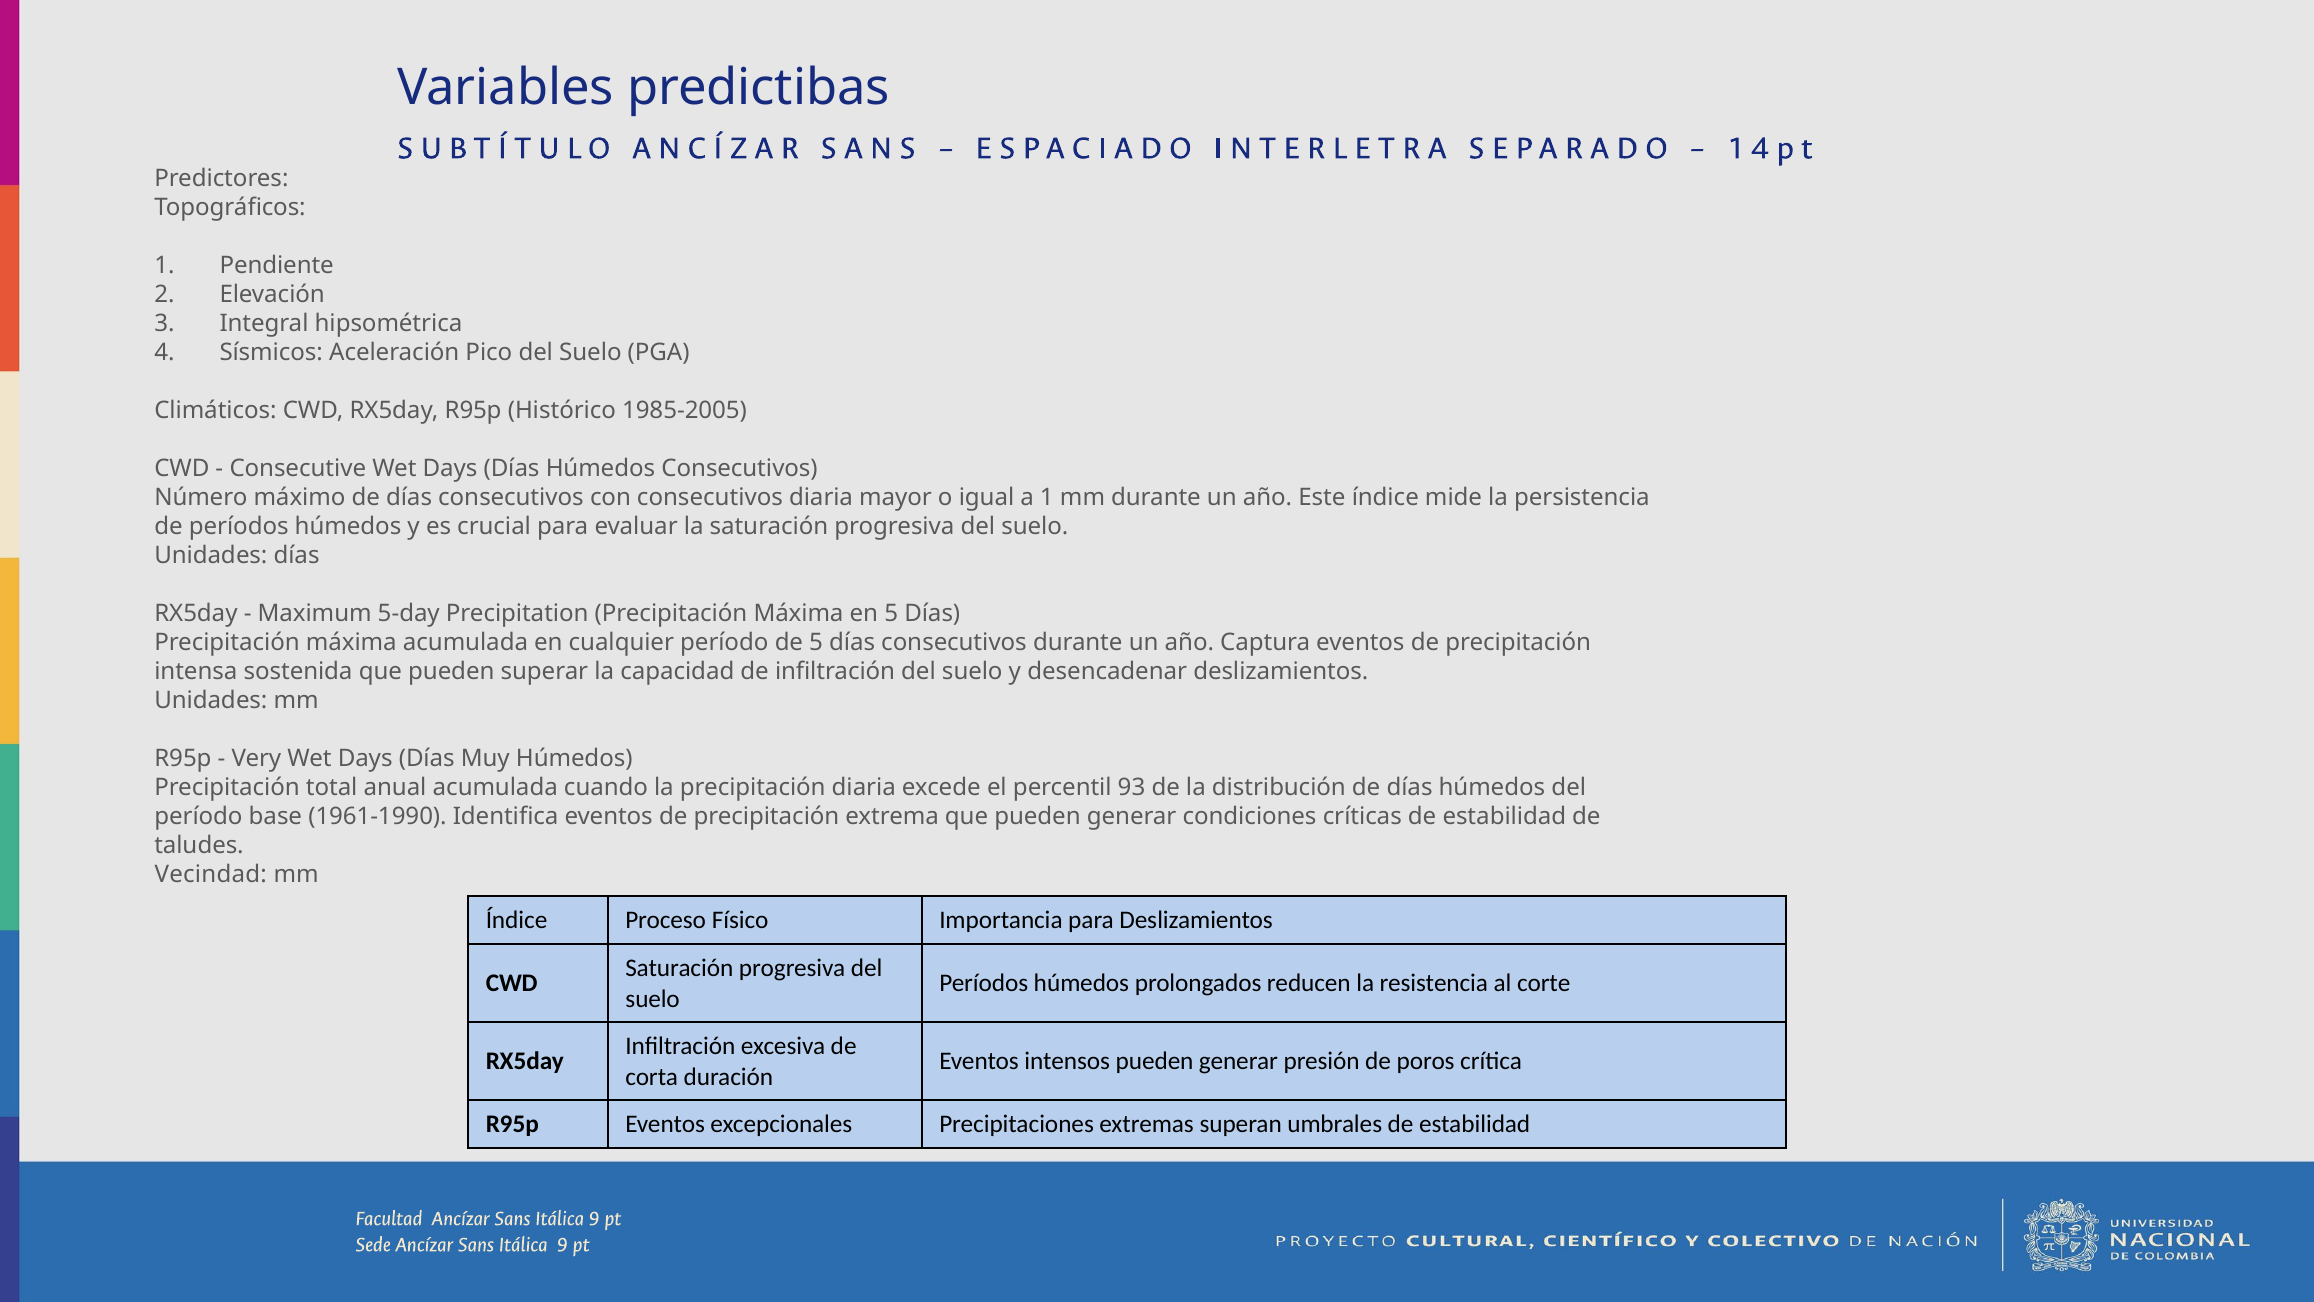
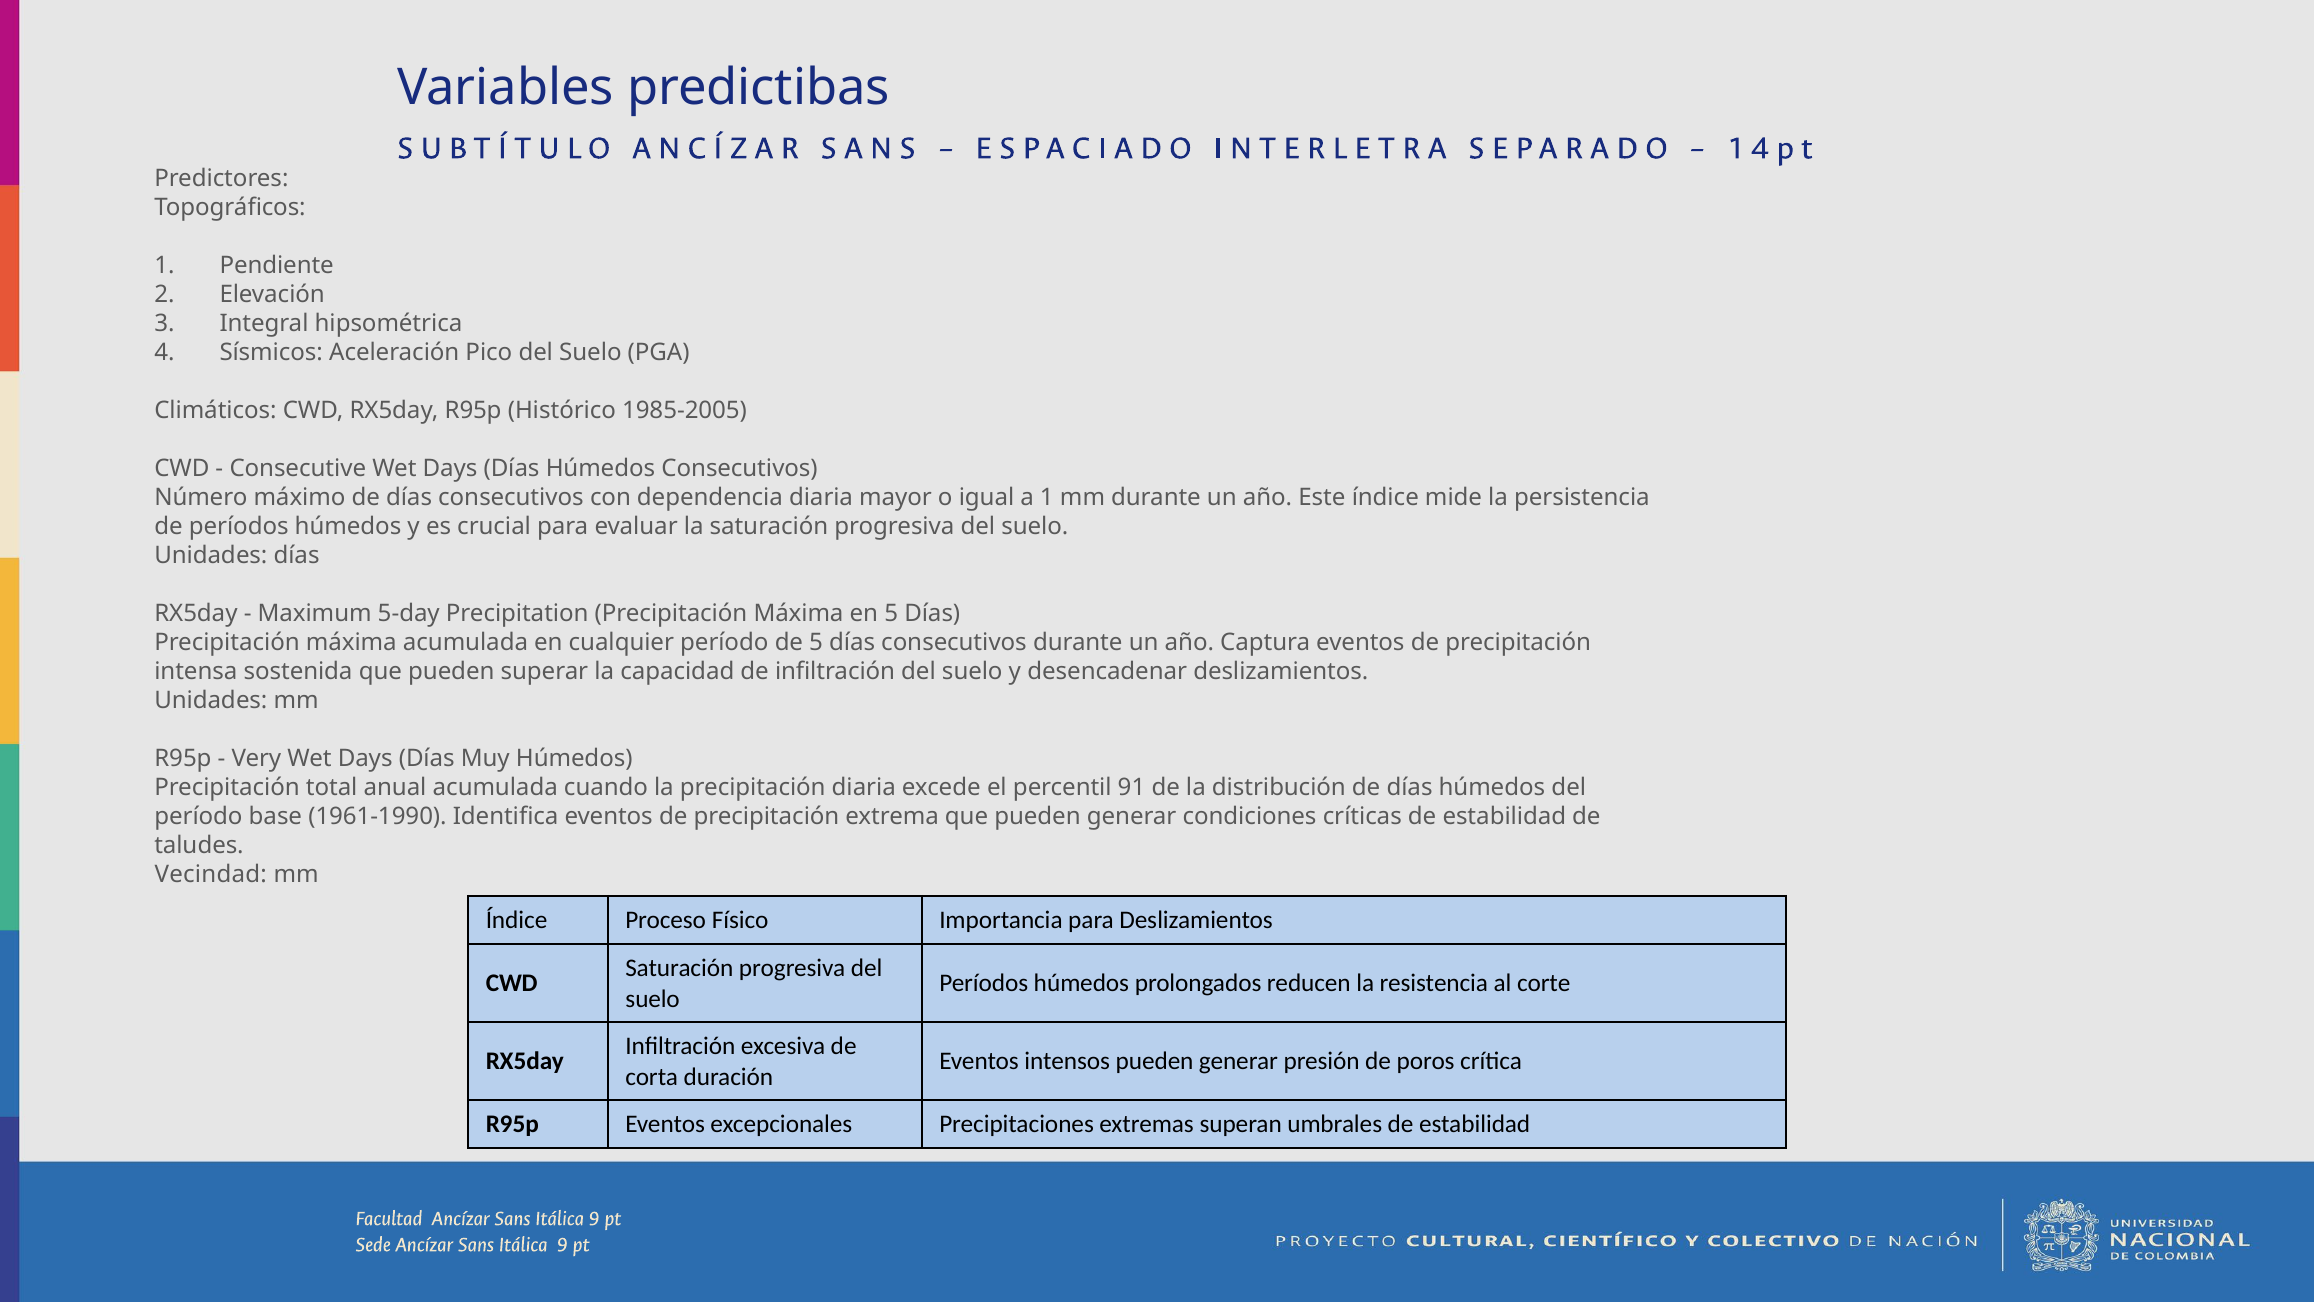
con consecutivos: consecutivos -> dependencia (710, 498)
93: 93 -> 91 (1132, 787)
